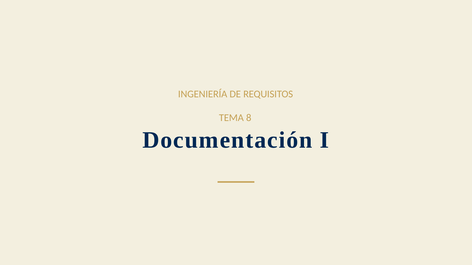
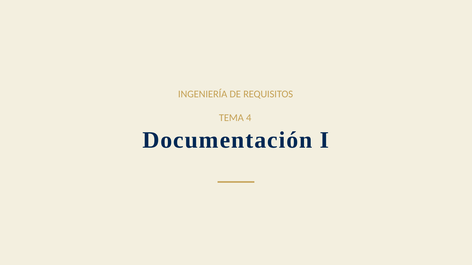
8: 8 -> 4 (249, 118)
